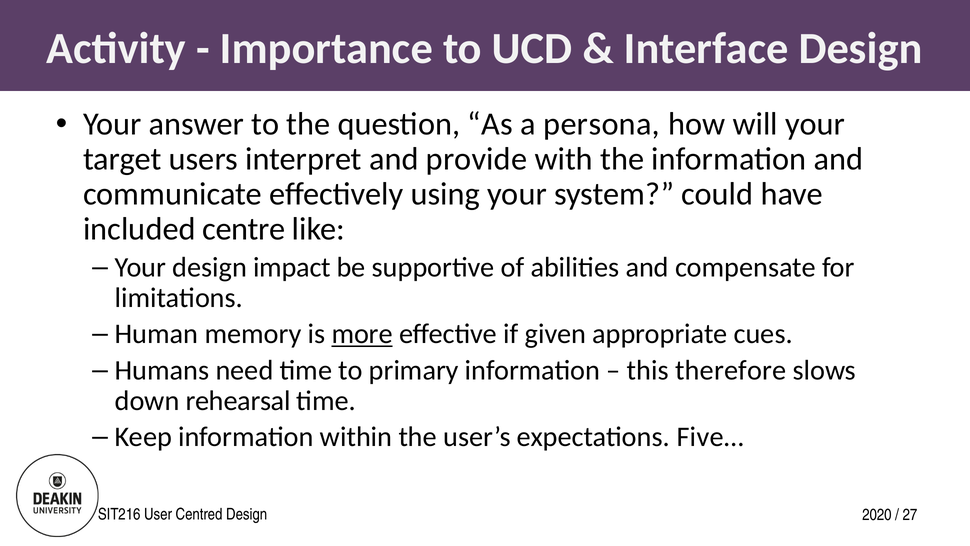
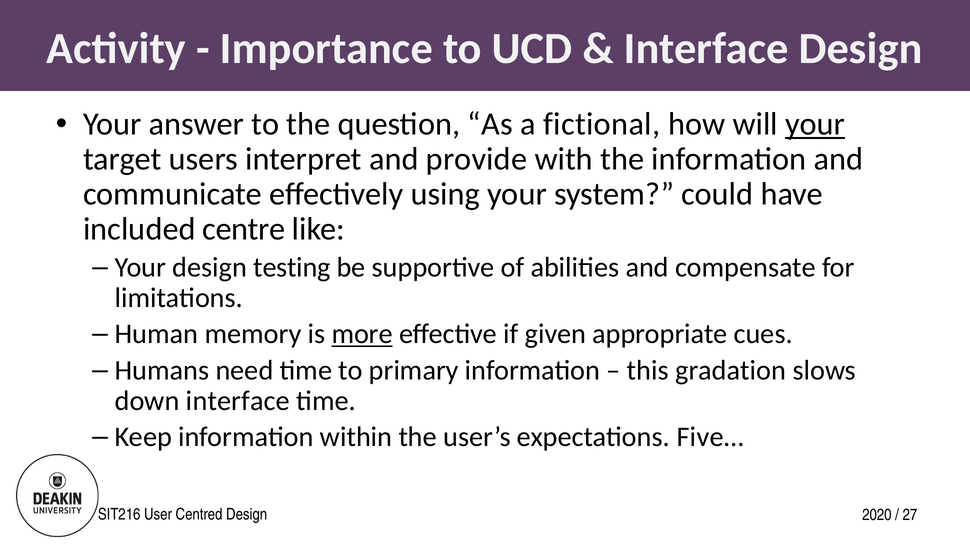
persona: persona -> fictional (602, 124)
your underline: none -> present (815, 124)
impact: impact -> testing (292, 267)
therefore: therefore -> gradation (731, 370)
down rehearsal: rehearsal -> interface (238, 401)
